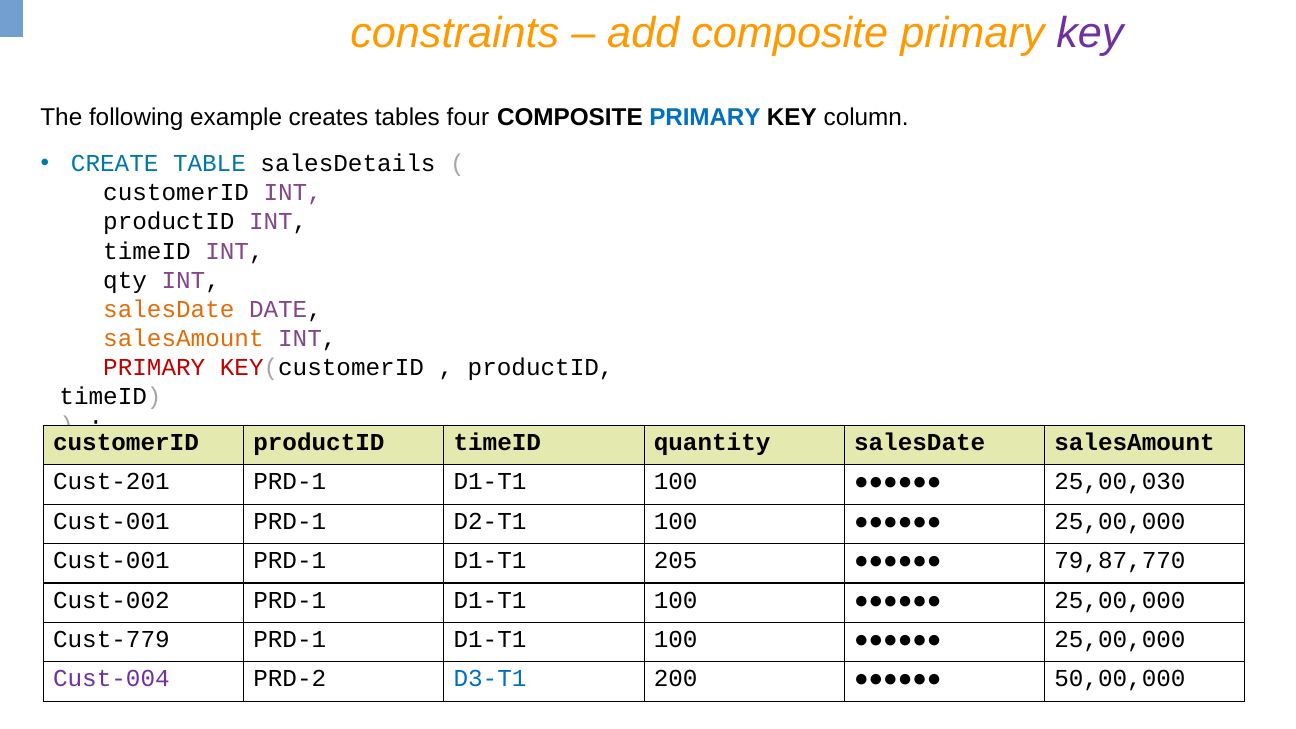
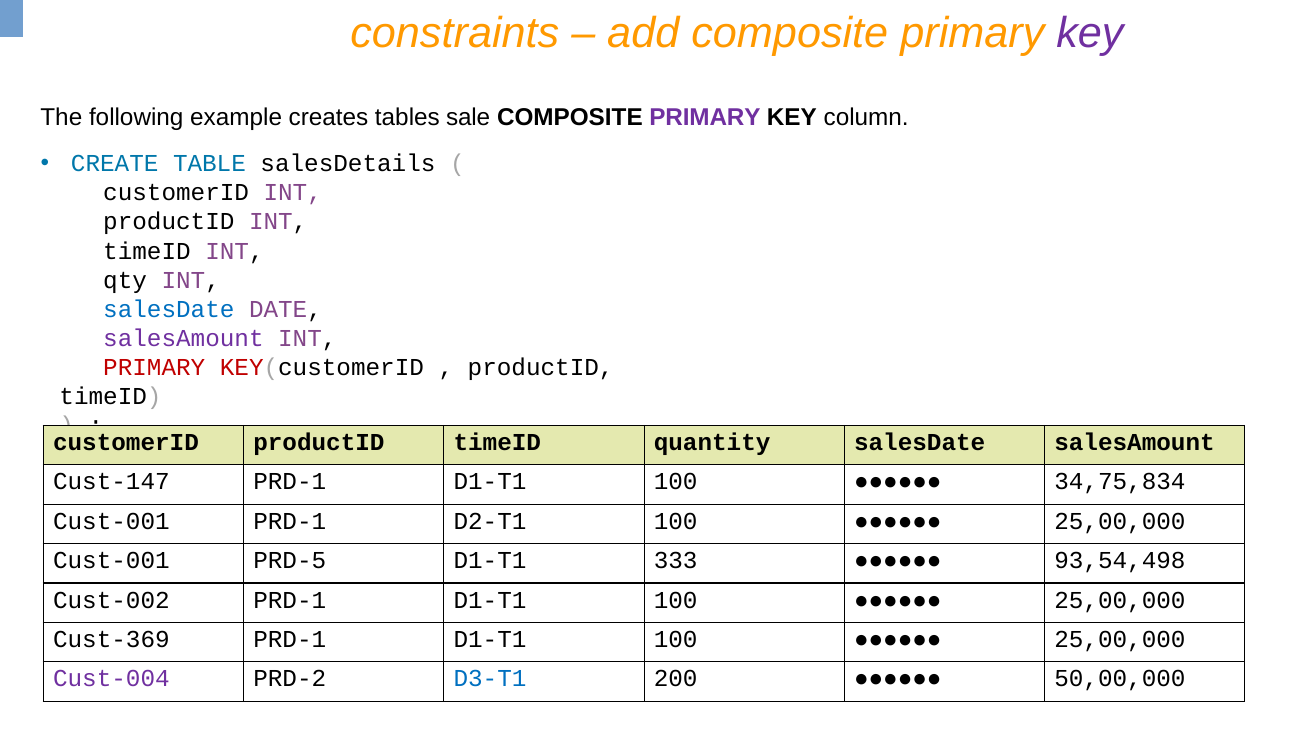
four: four -> sale (468, 118)
PRIMARY colour: blue -> purple (705, 118)
salesDate colour: orange -> blue (169, 309)
salesAmount colour: orange -> purple (183, 338)
Cust-201: Cust-201 -> Cust-147 (111, 482)
25,00,030: 25,00,030 -> 34,75,834 (1120, 482)
PRD-1: PRD-1 -> PRD-5 (290, 561)
205: 205 -> 333 (676, 561)
79,87,770: 79,87,770 -> 93,54,498 (1120, 561)
Cust-779: Cust-779 -> Cust-369 (111, 640)
